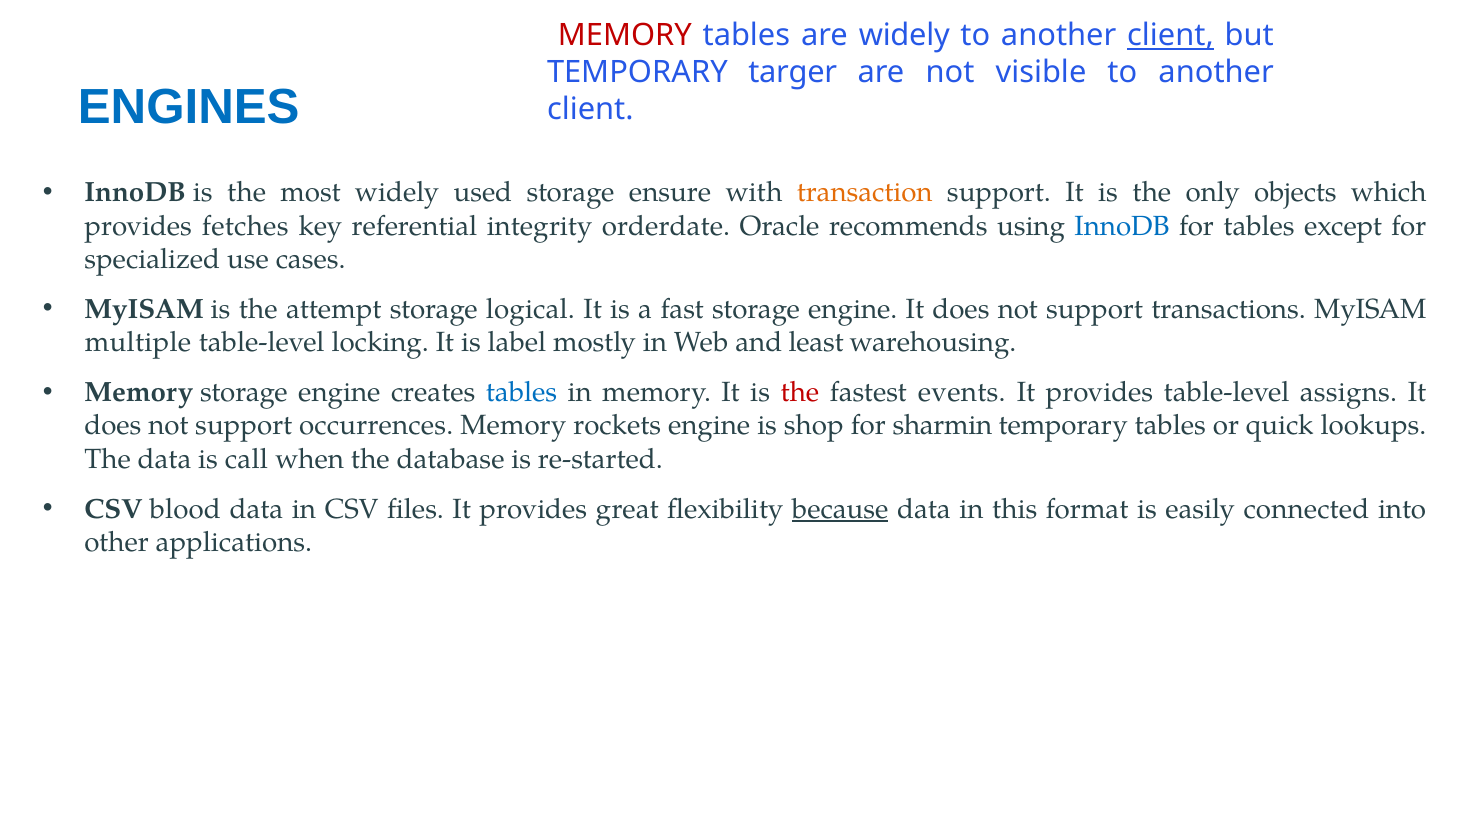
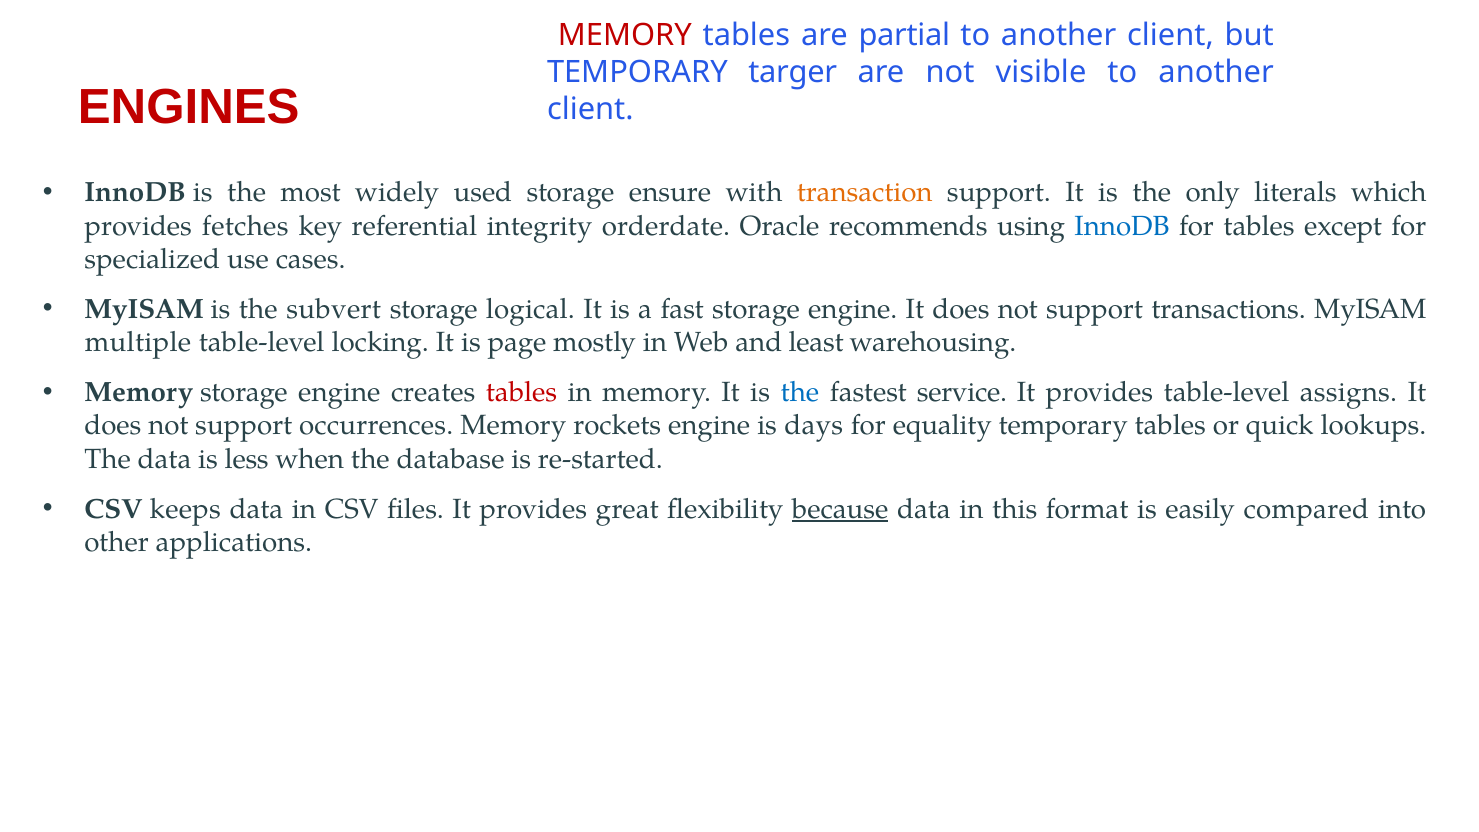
are widely: widely -> partial (904, 35)
client underline: present -> none (1170, 35)
ENGINES colour: blue -> red (189, 107)
objects: objects -> literals (1295, 193)
attempt: attempt -> subvert (334, 309)
label: label -> page (517, 343)
tables colour: blue -> red (522, 393)
the colour: red -> blue (800, 393)
events: events -> service (962, 393)
shop: shop -> days (814, 426)
sharmin: sharmin -> equality (942, 426)
call: call -> less (247, 459)
blood: blood -> keeps (185, 509)
connected: connected -> compared (1306, 509)
